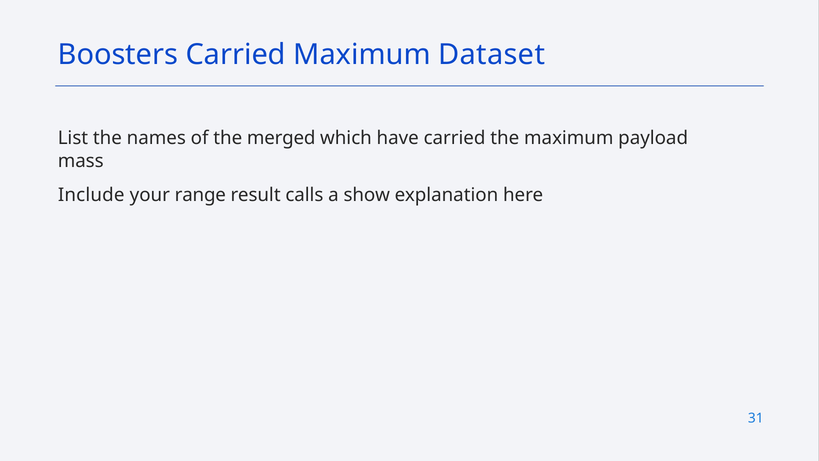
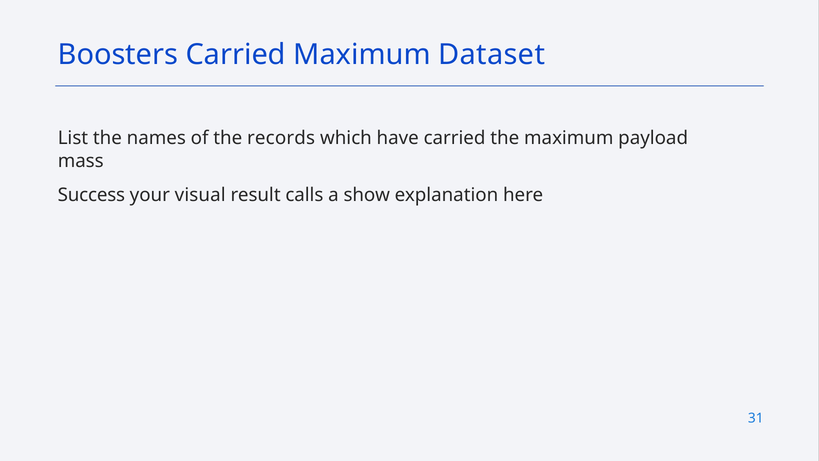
merged: merged -> records (281, 138)
Include: Include -> Success (91, 195)
range: range -> visual (200, 195)
